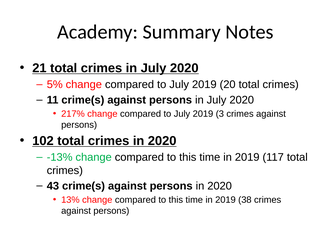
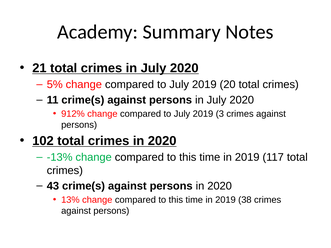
217%: 217% -> 912% (73, 114)
